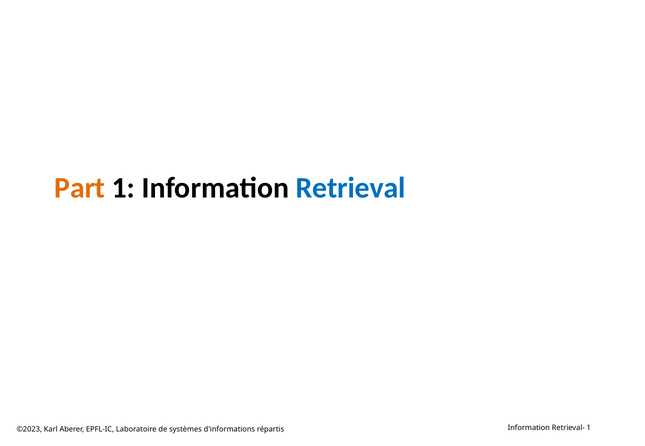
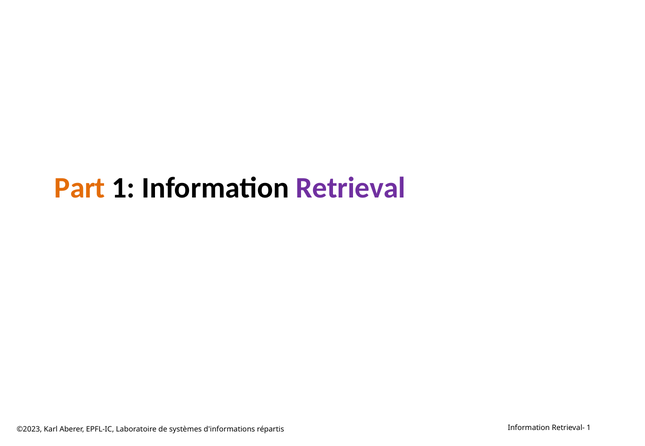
Retrieval colour: blue -> purple (351, 188)
